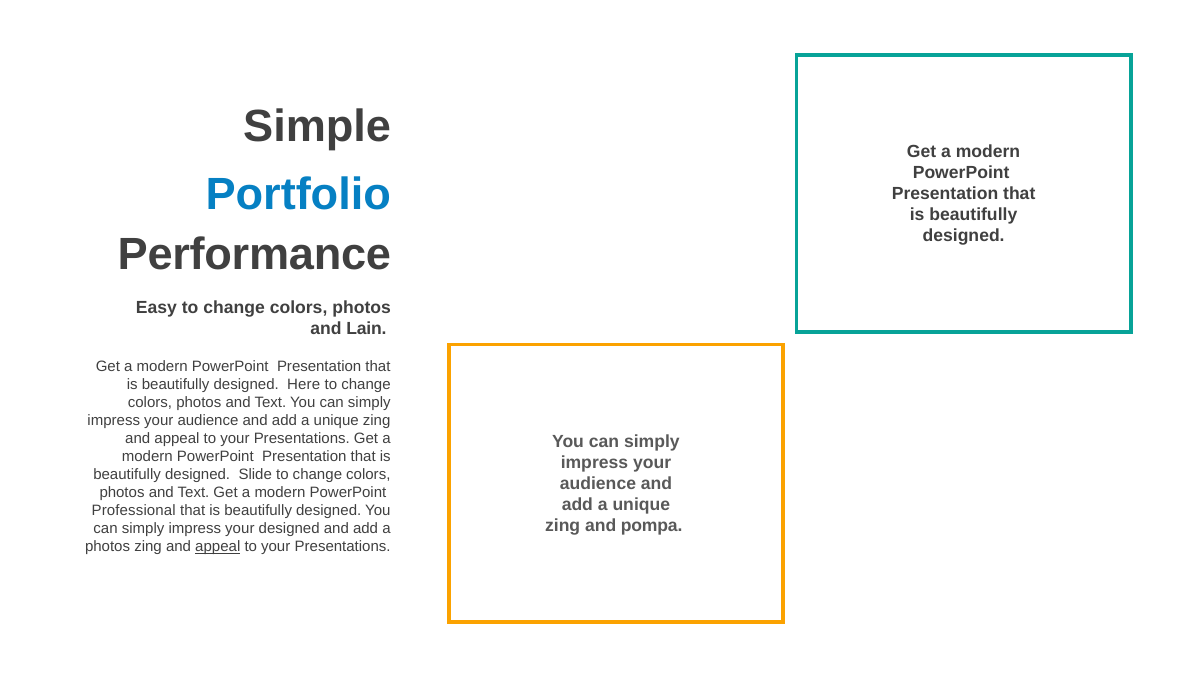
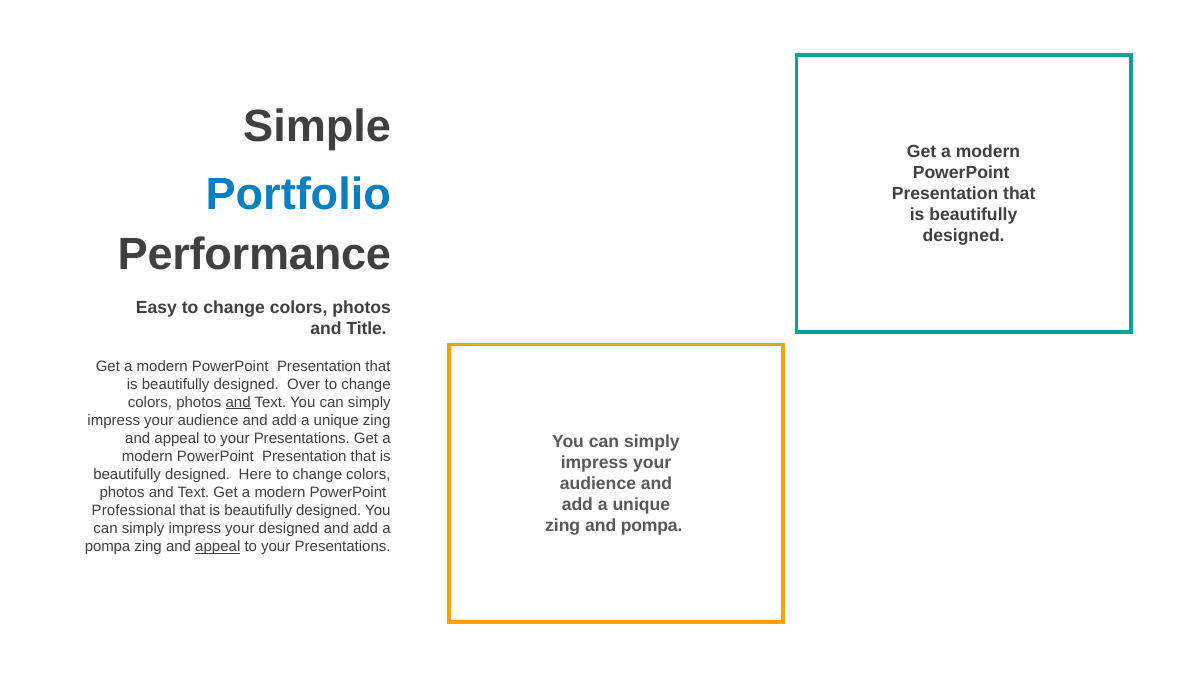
Lain: Lain -> Title (366, 329)
Here: Here -> Over (304, 384)
and underline: none -> present (238, 402)
Slide: Slide -> Here (255, 475)
photos: photos -> pompa (108, 547)
